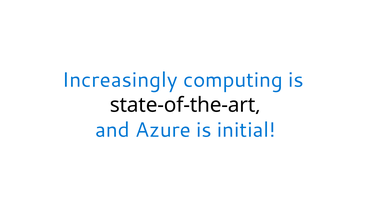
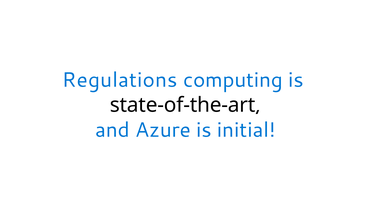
Increasingly: Increasingly -> Regulations (120, 80)
